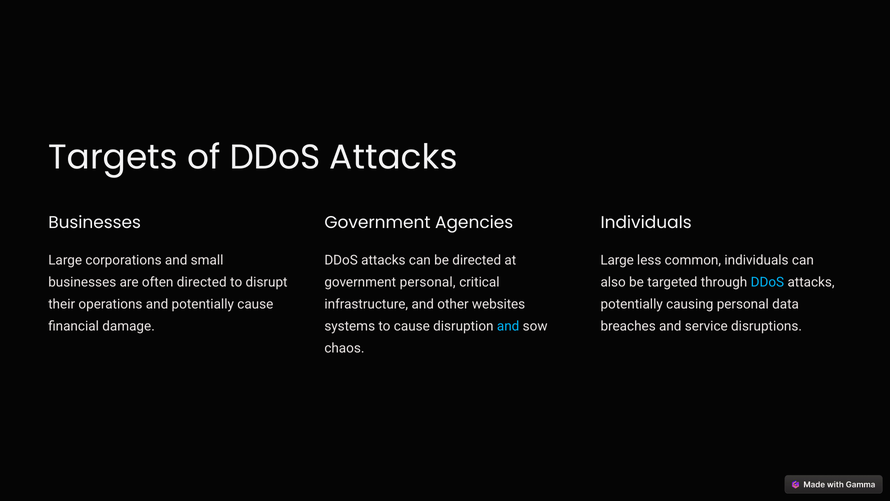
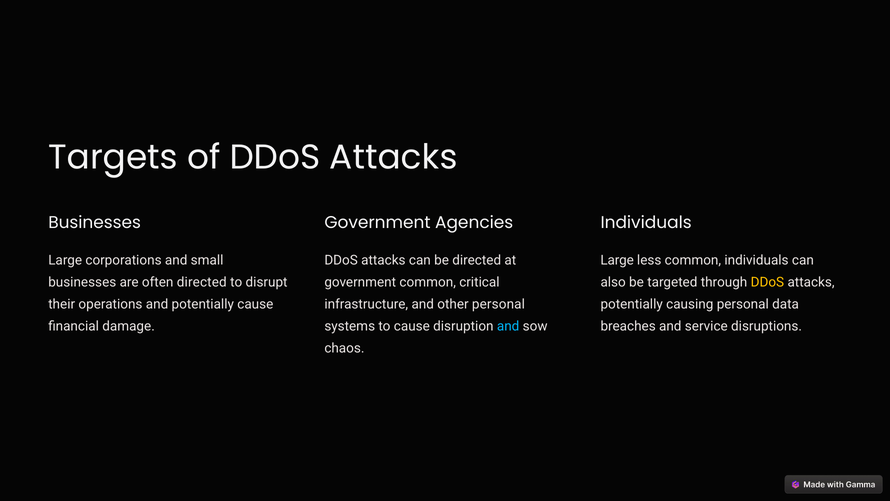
government personal: personal -> common (428, 282)
DDoS colour: light blue -> yellow (767, 282)
other websites: websites -> personal (498, 304)
